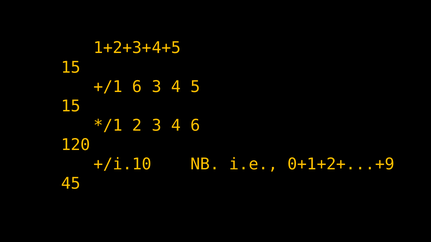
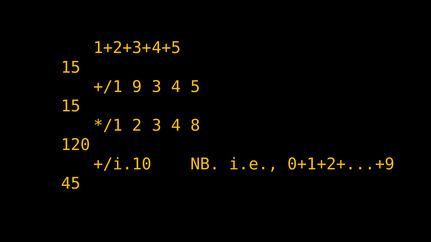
+/1 6: 6 -> 9 (137, 87)
4 6: 6 -> 8 (195, 126)
